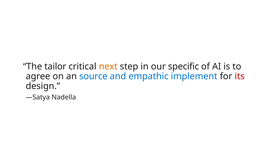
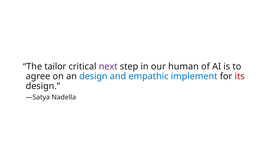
next colour: orange -> purple (108, 67)
specific: specific -> human (183, 67)
an source: source -> design (93, 77)
